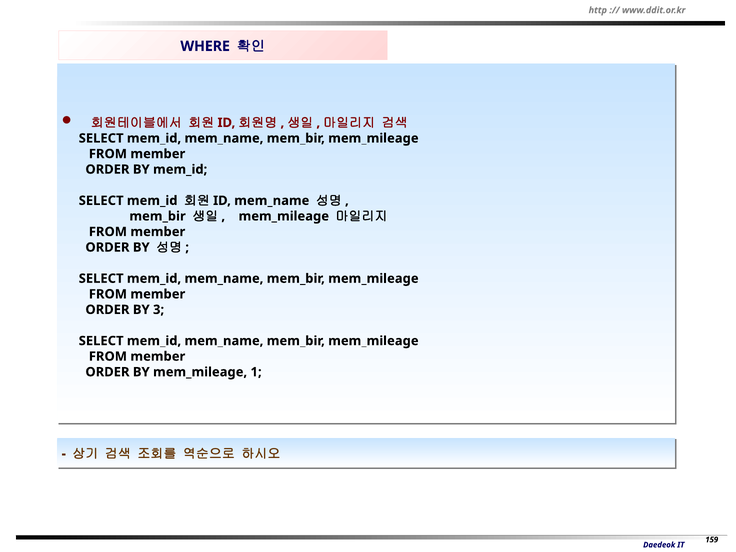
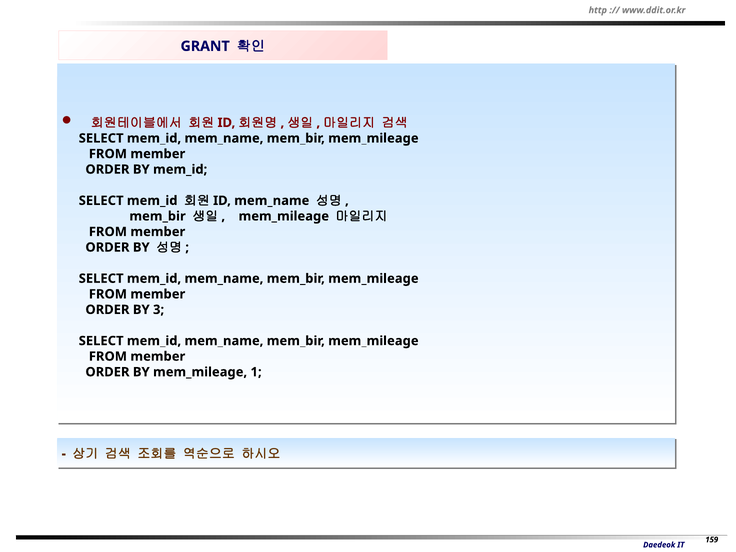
WHERE: WHERE -> GRANT (205, 46)
